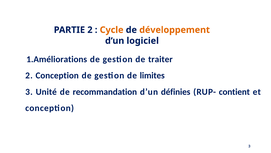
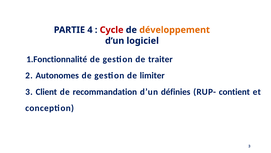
PARTIE 2: 2 -> 4 (90, 30)
Cycle colour: orange -> red (112, 30)
1.Améliorations: 1.Améliorations -> 1.Fonctionnalité (57, 59)
2 Conception: Conception -> Autonomes (57, 75)
limites: limites -> limiter (152, 75)
Unité: Unité -> Client (46, 92)
